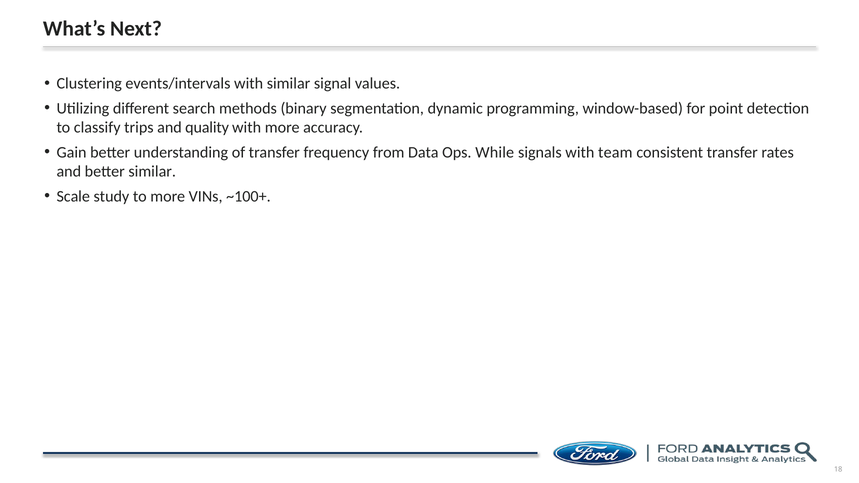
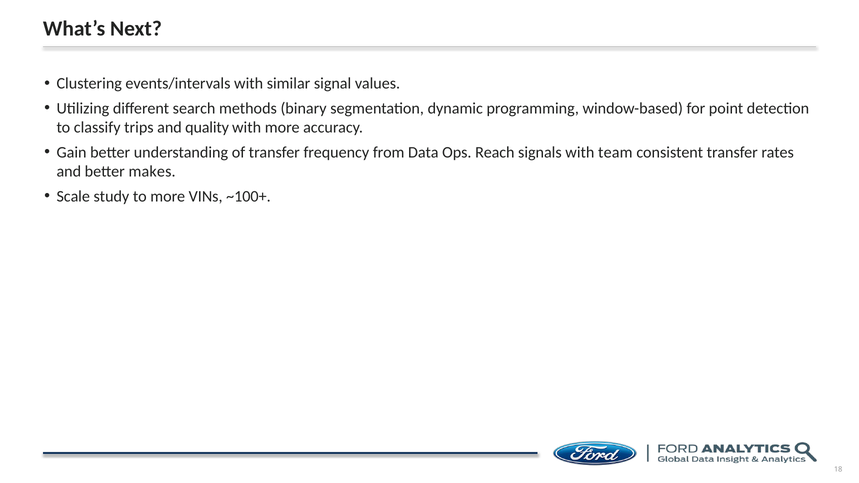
While: While -> Reach (495, 152)
better similar: similar -> makes (152, 172)
